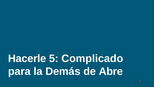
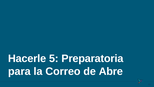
Complicado: Complicado -> Preparatoria (92, 58)
Demás: Demás -> Correo (63, 71)
